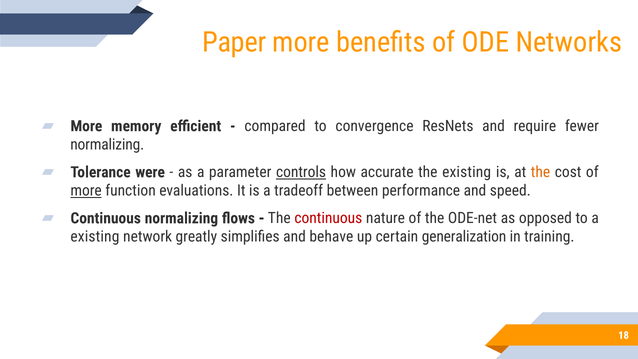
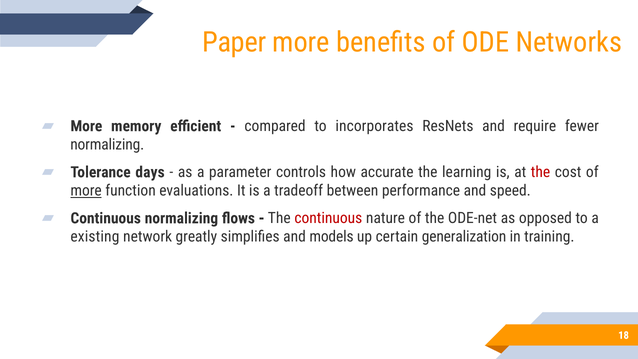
convergence: convergence -> incorporates (374, 126)
were: were -> days (150, 172)
controls underline: present -> none (301, 172)
the existing: existing -> learning (467, 172)
the colour: orange -> red (541, 172)
behave: behave -> models (331, 237)
